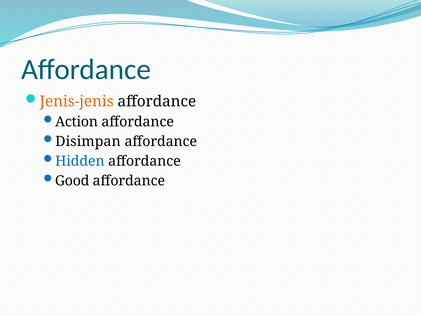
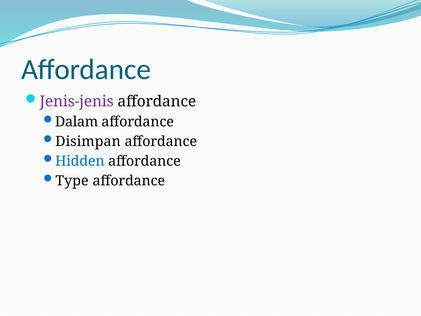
Jenis-jenis colour: orange -> purple (77, 101)
Action: Action -> Dalam (77, 122)
Good: Good -> Type (72, 181)
